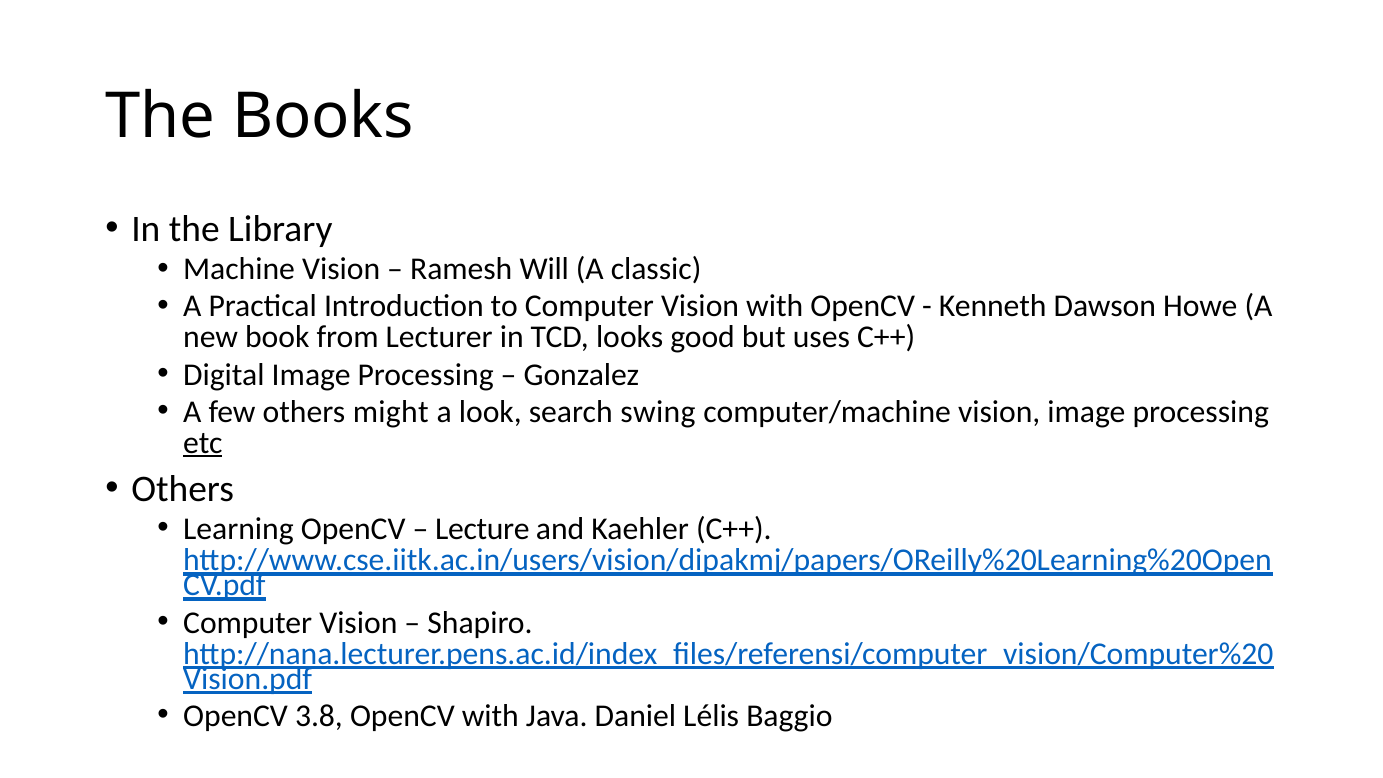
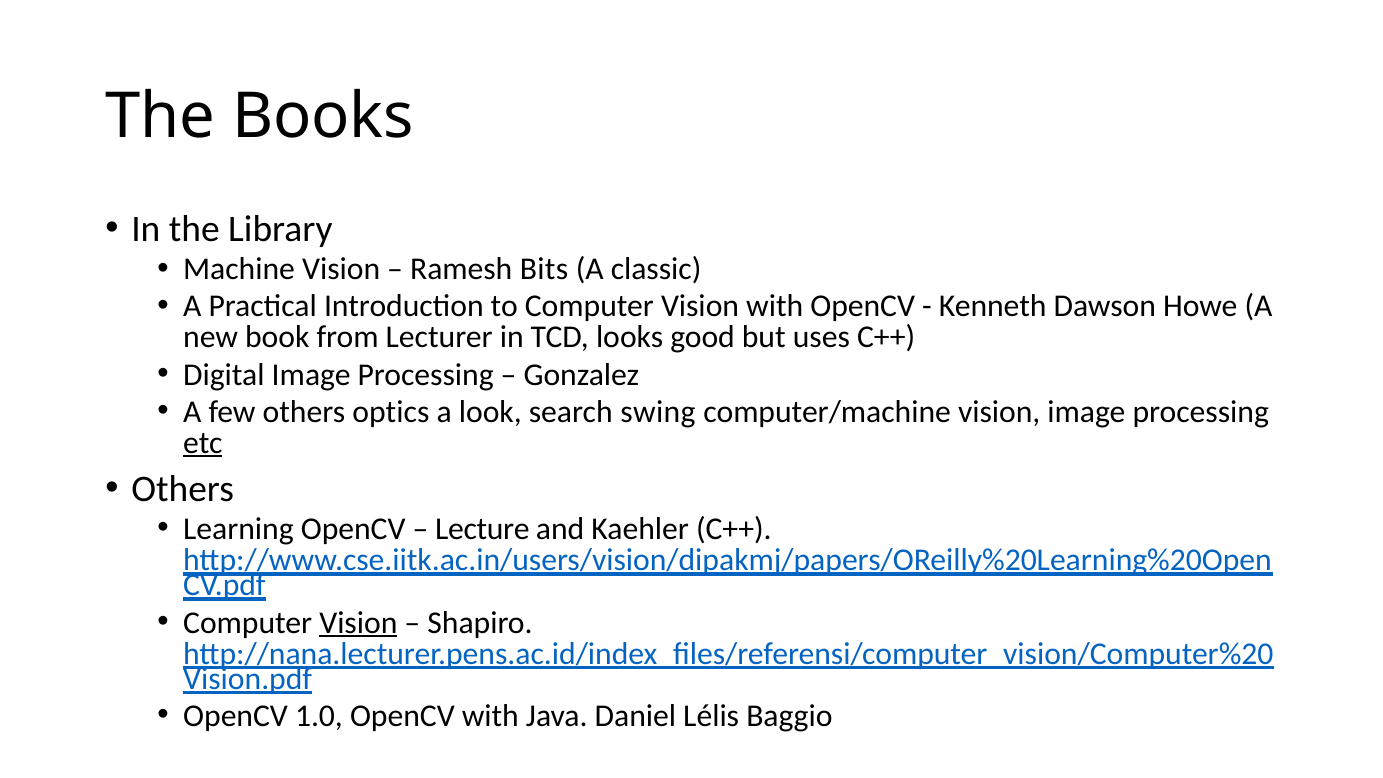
Will: Will -> Bits (544, 269)
might: might -> optics (391, 412)
Vision underline: none -> present (358, 623)
3.8: 3.8 -> 1.0 (319, 716)
